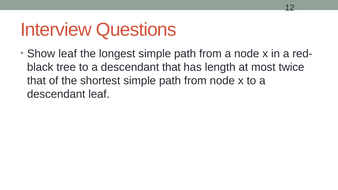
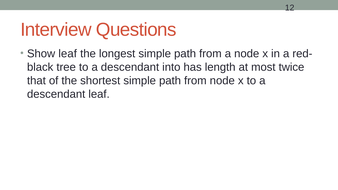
descendant that: that -> into (171, 67)
